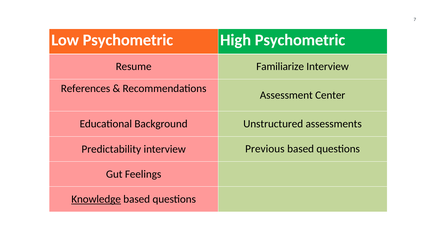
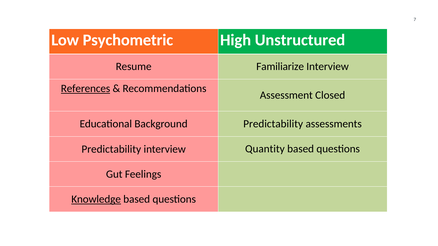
High Psychometric: Psychometric -> Unstructured (300, 40)
References underline: none -> present (86, 89)
Center: Center -> Closed (330, 95)
Background Unstructured: Unstructured -> Predictability (273, 124)
Previous: Previous -> Quantity (265, 149)
